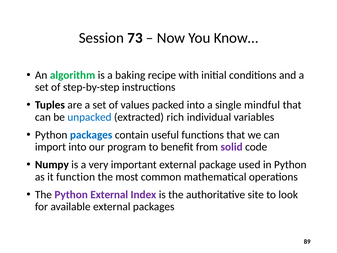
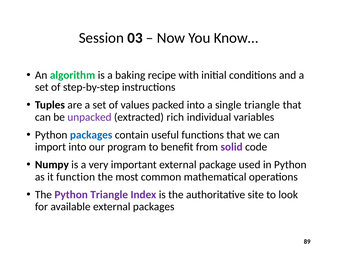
73: 73 -> 03 (135, 38)
single mindful: mindful -> triangle (262, 105)
unpacked colour: blue -> purple (89, 117)
Python External: External -> Triangle (109, 194)
